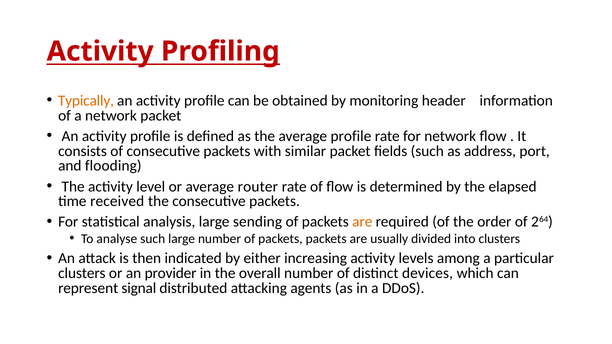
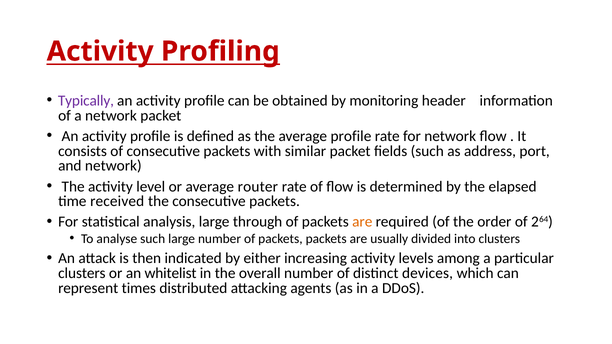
Typically colour: orange -> purple (86, 101)
and flooding: flooding -> network (113, 166)
sending: sending -> through (258, 222)
provider: provider -> whitelist (171, 273)
signal: signal -> times (139, 288)
